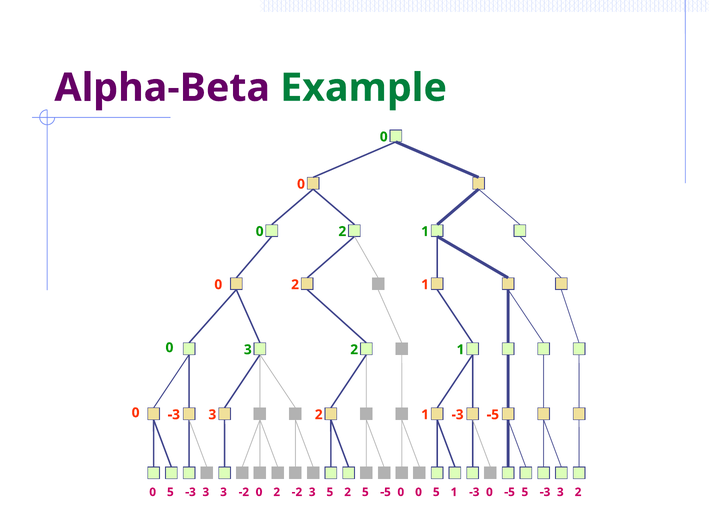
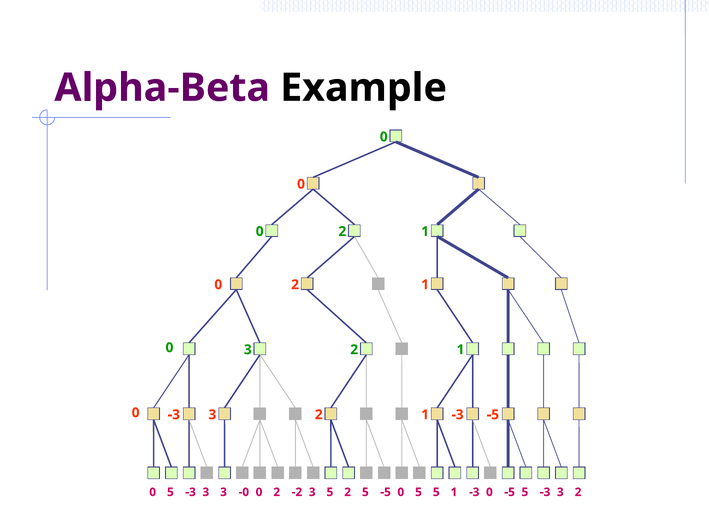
Example colour: green -> black (364, 88)
-2: -2 -> -0 (244, 492)
0: 0 -> 5 (419, 492)
